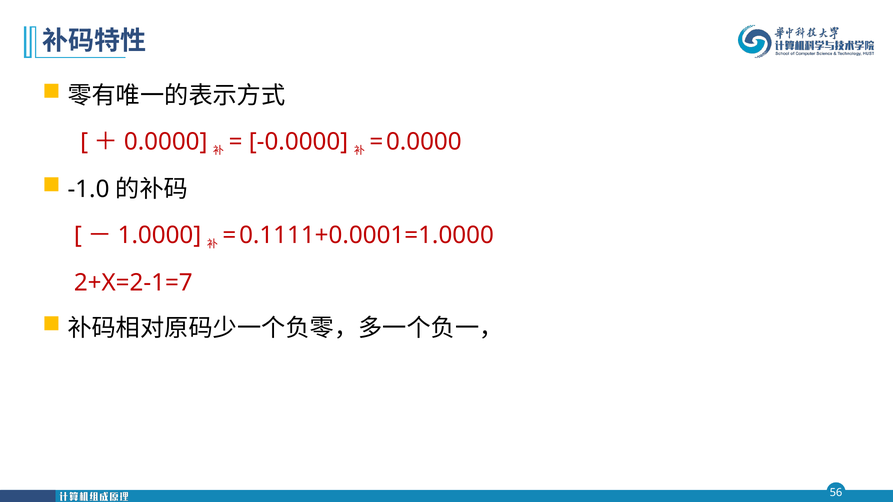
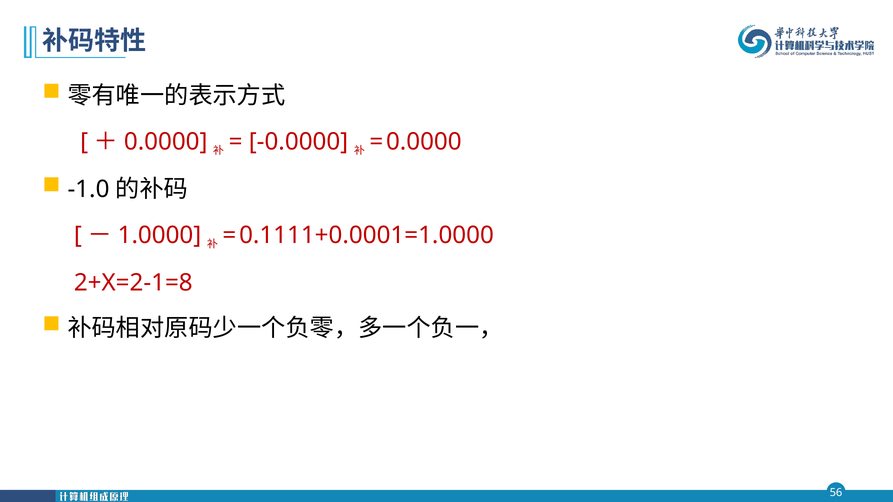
2+X=2-1=7: 2+X=2-1=7 -> 2+X=2-1=8 (133, 283)
